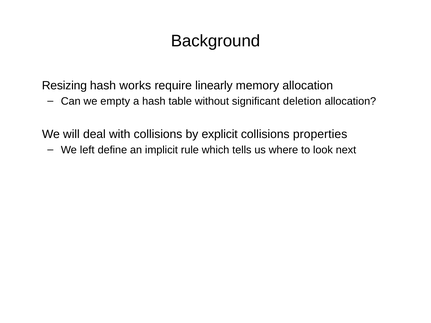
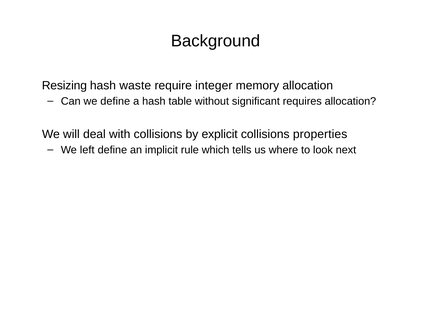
works: works -> waste (135, 86)
linearly: linearly -> integer (214, 86)
we empty: empty -> define (115, 101)
deletion: deletion -> requires (302, 101)
